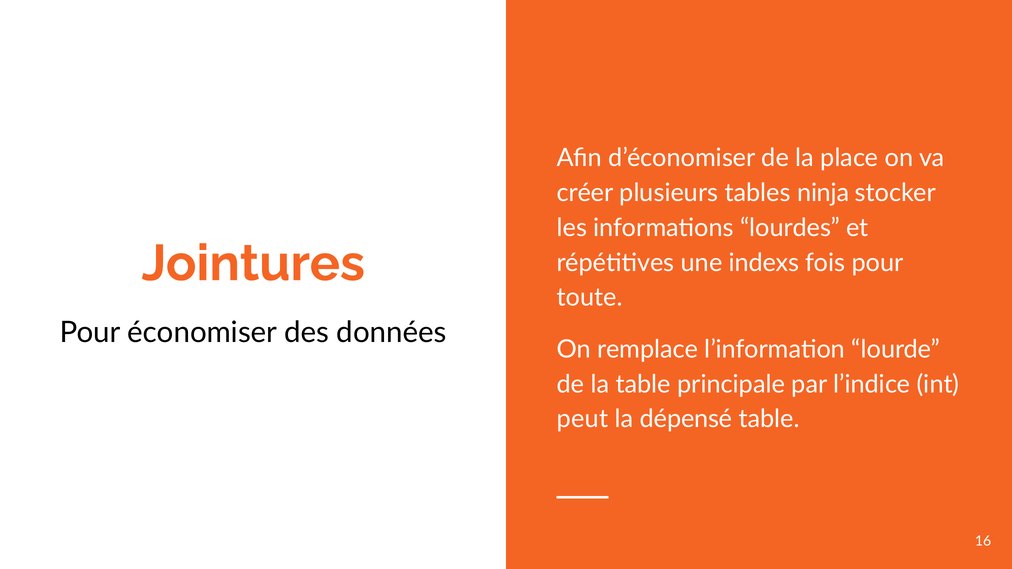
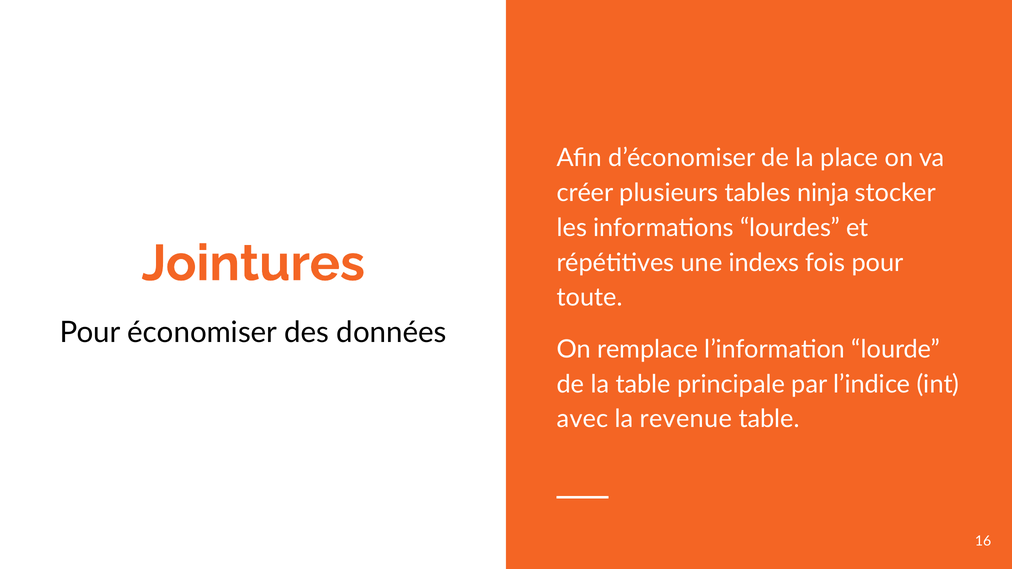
peut: peut -> avec (583, 419)
dépensé: dépensé -> revenue (686, 419)
